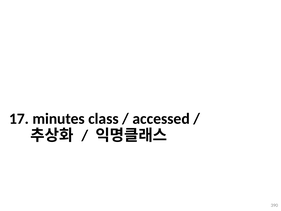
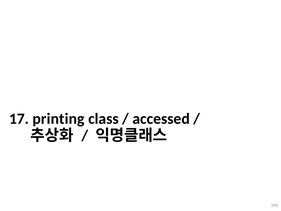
minutes: minutes -> printing (58, 119)
